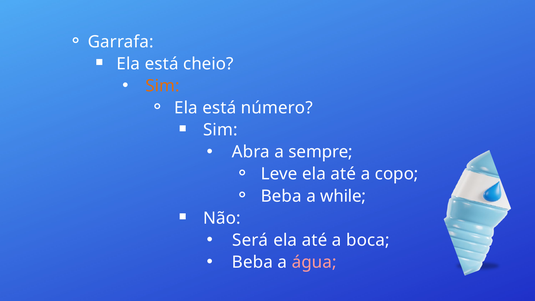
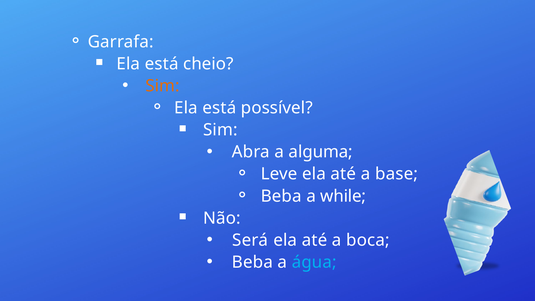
número: número -> possível (277, 108)
sempre: sempre -> alguma (321, 152)
copo: copo -> base (397, 174)
água colour: pink -> light blue (314, 262)
